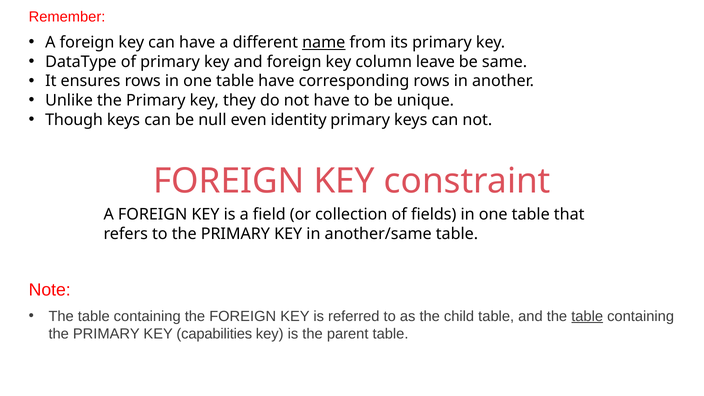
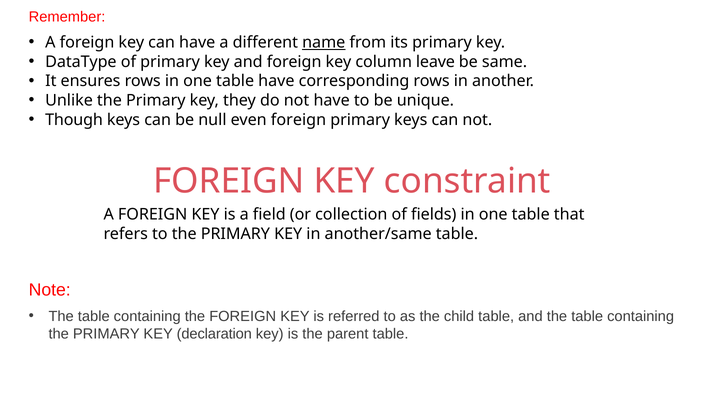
even identity: identity -> foreign (298, 120)
table underline: present -> none (587, 316)
capabilities: capabilities -> declaration (214, 334)
